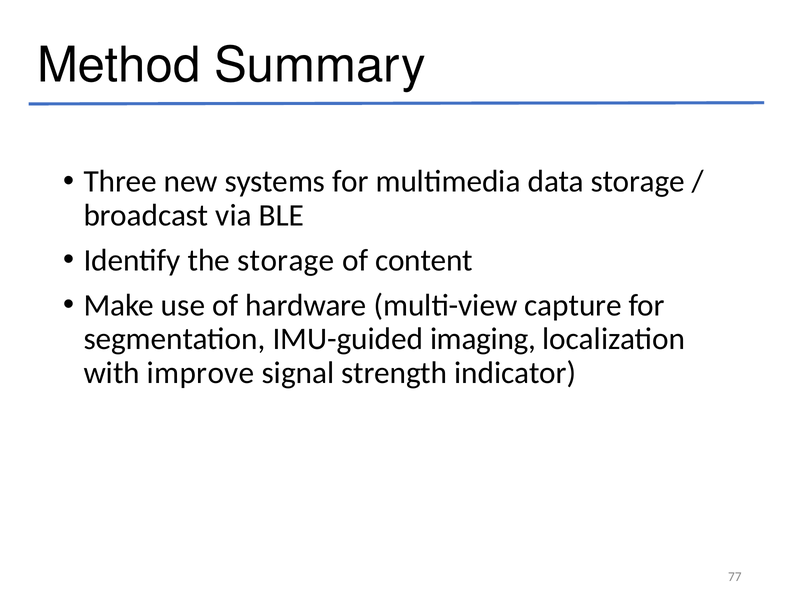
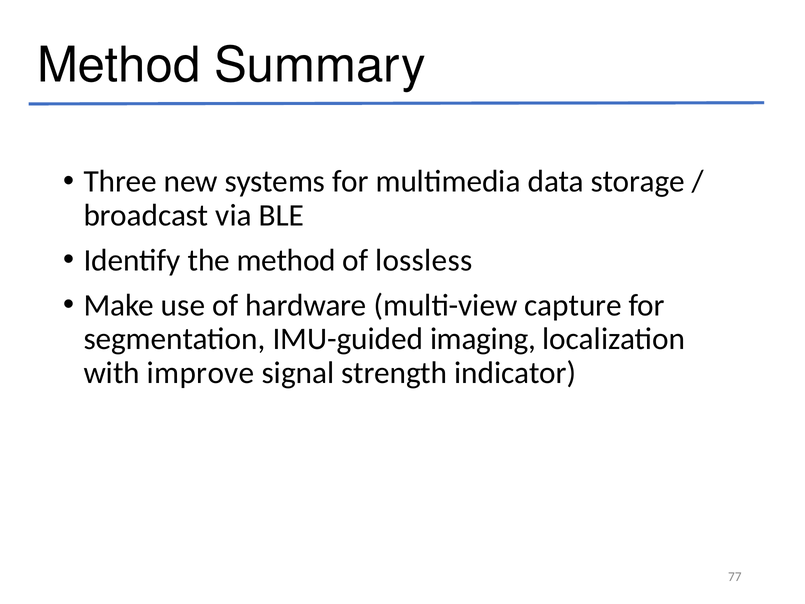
the storage: storage -> method (286, 260)
content: content -> lossless (424, 260)
